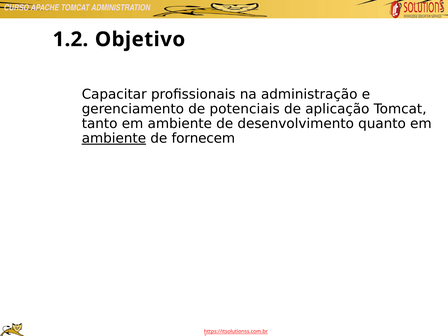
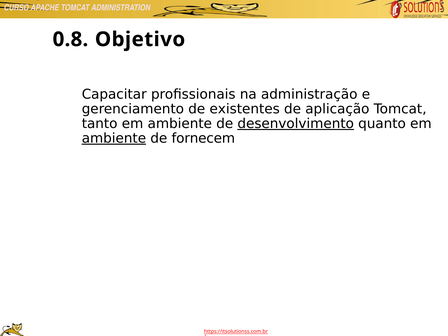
1.2: 1.2 -> 0.8 (70, 39)
potenciais: potenciais -> existentes (245, 109)
desenvolvimento underline: none -> present (296, 124)
